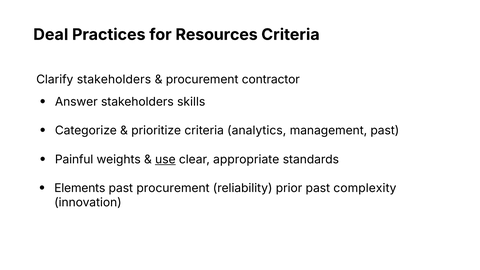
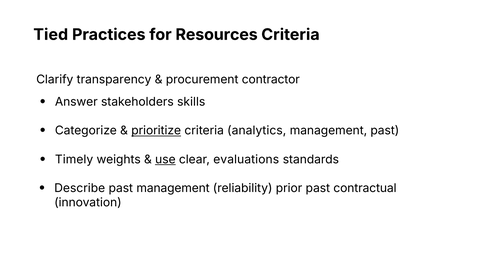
Deal: Deal -> Tied (51, 35)
Clarify stakeholders: stakeholders -> transparency (114, 80)
prioritize underline: none -> present (156, 131)
Painful: Painful -> Timely (74, 160)
appropriate: appropriate -> evaluations (246, 160)
Elements: Elements -> Describe (80, 188)
past procurement: procurement -> management (173, 188)
complexity: complexity -> contractual (365, 188)
